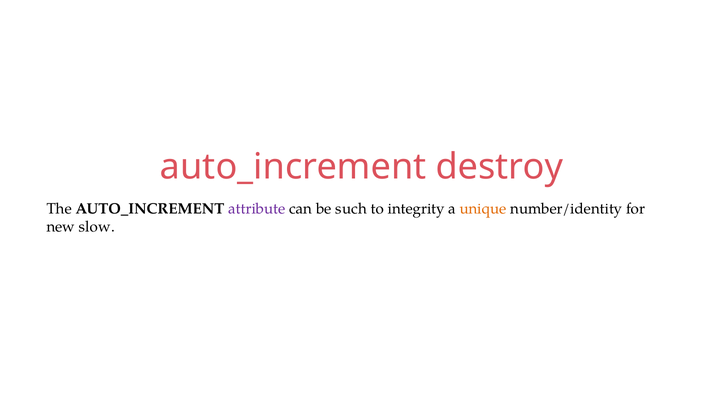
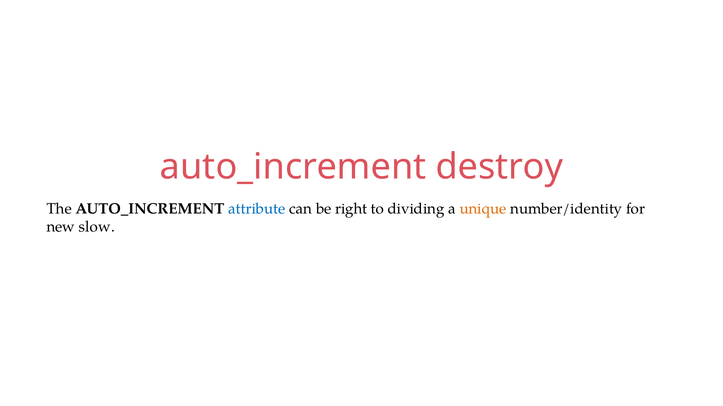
attribute colour: purple -> blue (257, 209)
such: such -> right (351, 209)
integrity: integrity -> dividing (416, 209)
